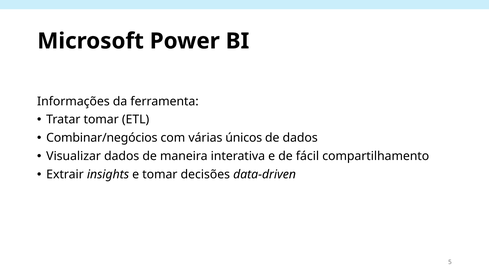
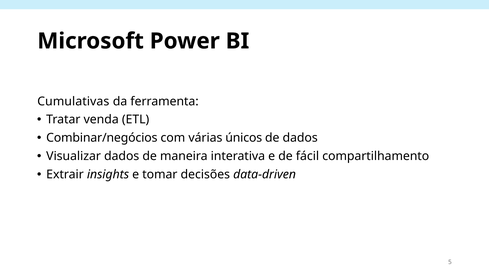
Informações: Informações -> Cumulativas (73, 101)
Tratar tomar: tomar -> venda (101, 120)
